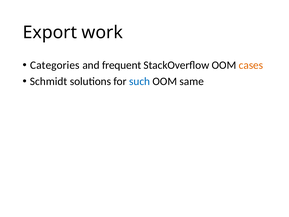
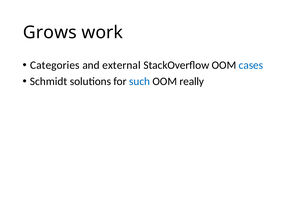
Export: Export -> Grows (50, 32)
frequent: frequent -> external (121, 65)
cases colour: orange -> blue (251, 65)
same: same -> really (192, 81)
